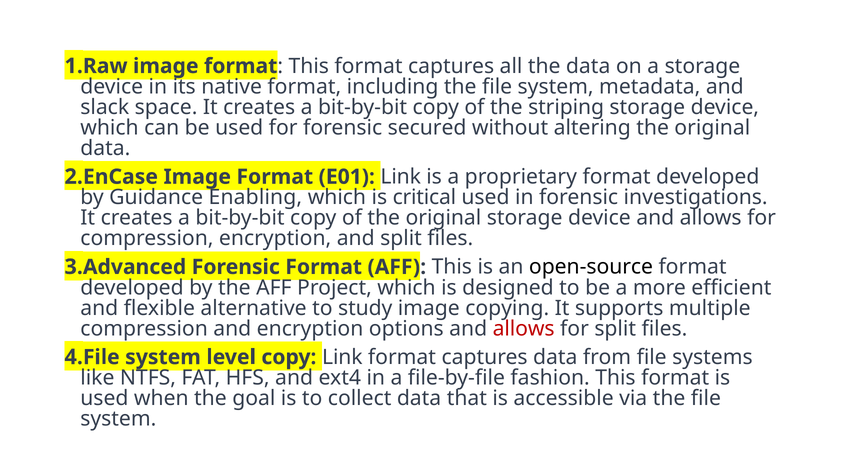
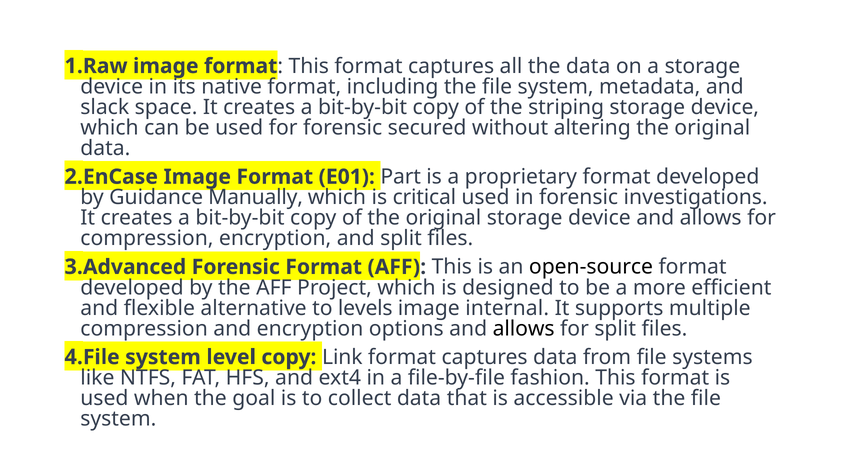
E01 Link: Link -> Part (401, 177)
Enabling: Enabling -> Manually (256, 197)
study: study -> levels (365, 308)
copying: copying -> internal (507, 308)
allows colour: red -> black (524, 329)
